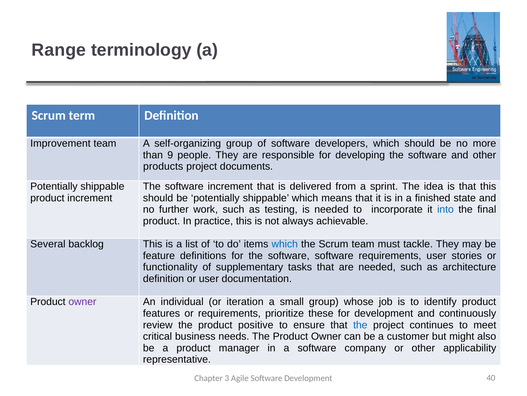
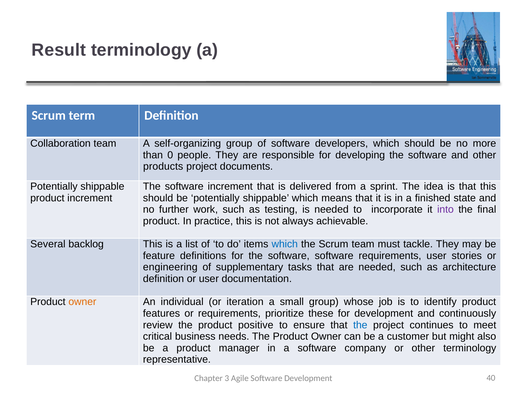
Range: Range -> Result (59, 50)
Improvement: Improvement -> Collaboration (60, 143)
9: 9 -> 0 (170, 155)
into colour: blue -> purple (445, 209)
functionality: functionality -> engineering (170, 267)
owner colour: purple -> orange (82, 301)
other applicability: applicability -> terminology (470, 347)
